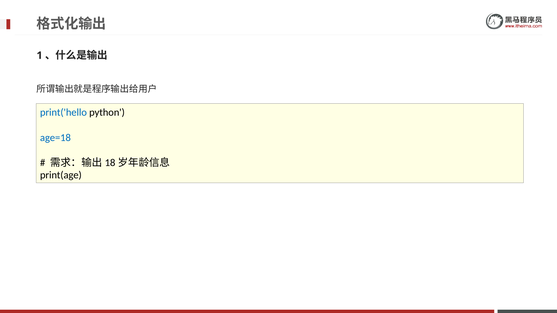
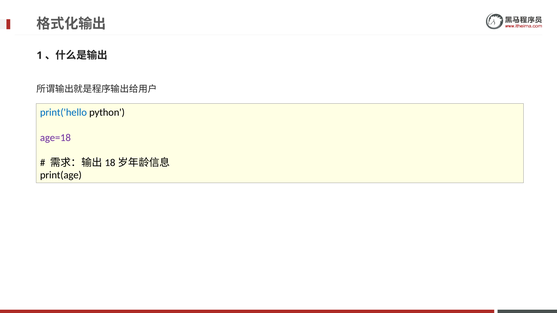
age=18 colour: blue -> purple (55, 138)
